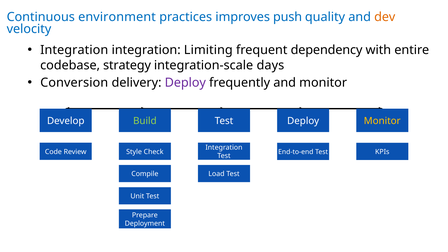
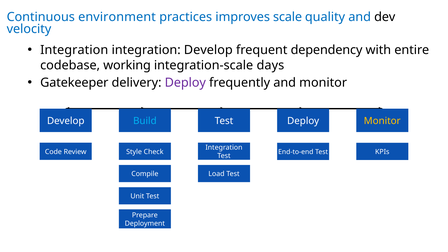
push: push -> scale (288, 17)
dev colour: orange -> black (385, 17)
integration Limiting: Limiting -> Develop (208, 50)
strategy: strategy -> working (127, 65)
Conversion: Conversion -> Gatekeeper (74, 83)
Build colour: light green -> light blue (145, 121)
